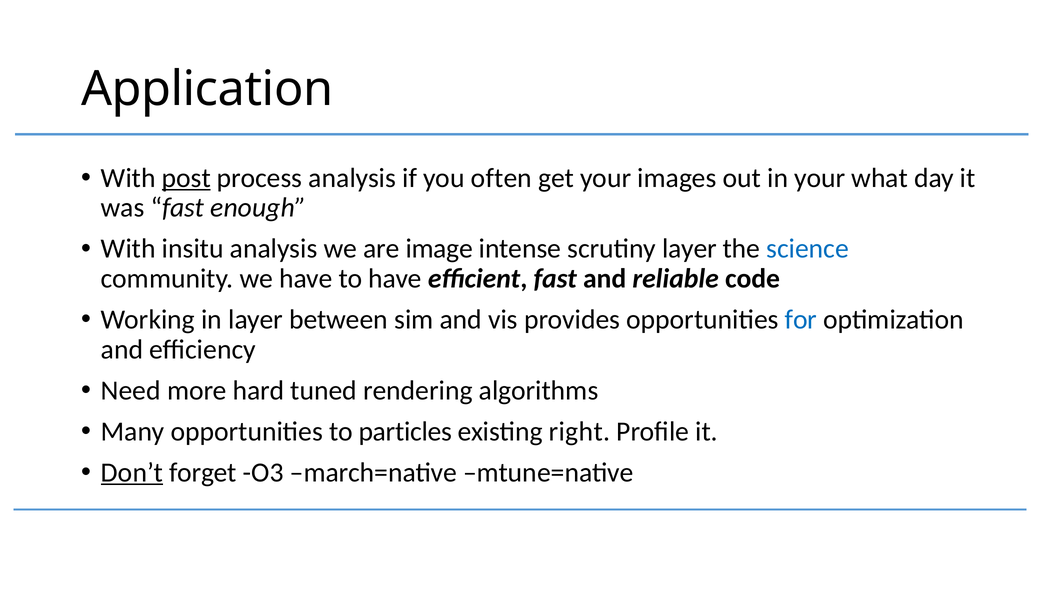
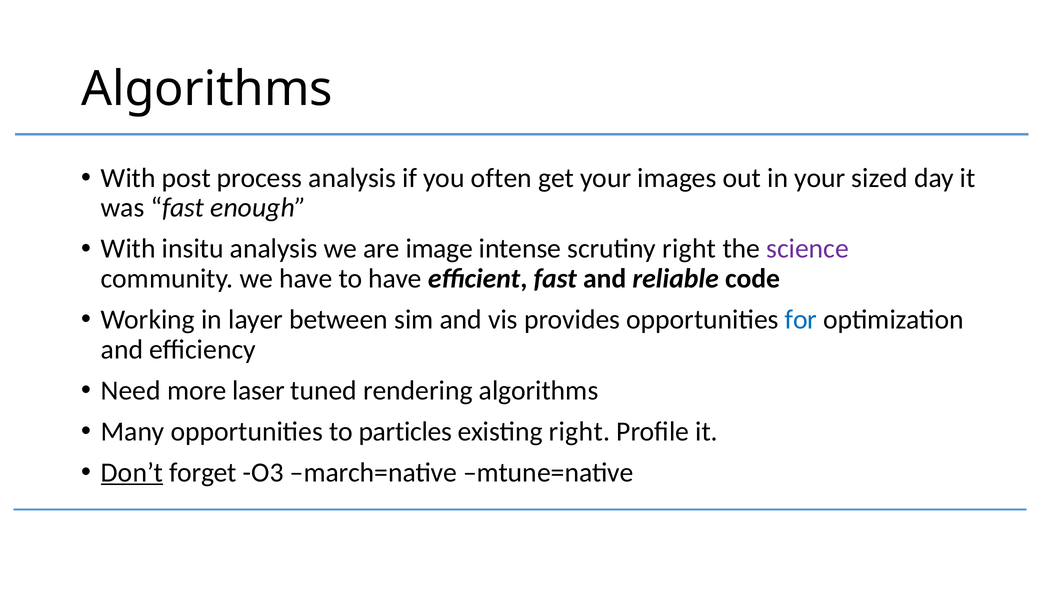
Application: Application -> Algorithms (207, 89)
post underline: present -> none (186, 178)
what: what -> sized (880, 178)
scrutiny layer: layer -> right (689, 249)
science colour: blue -> purple (808, 249)
hard: hard -> laser (259, 390)
